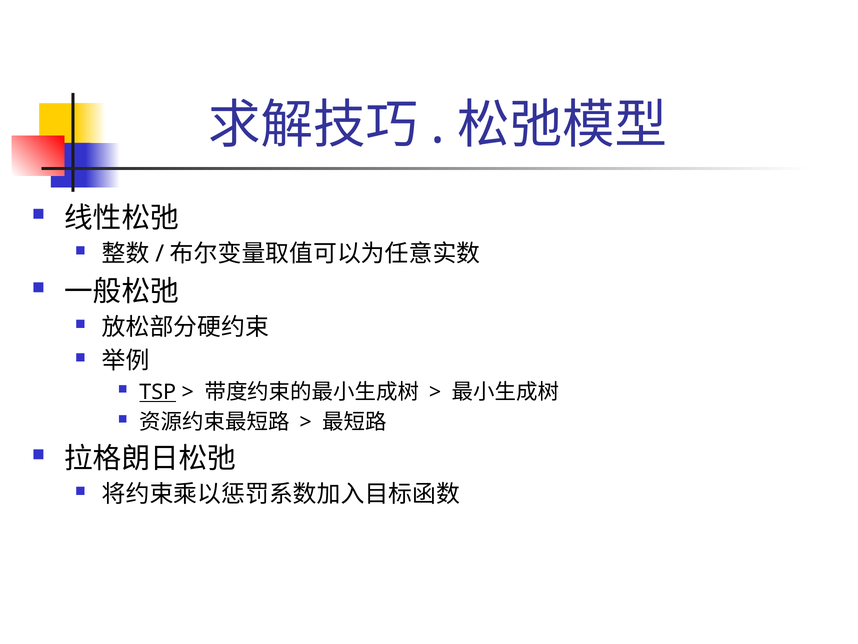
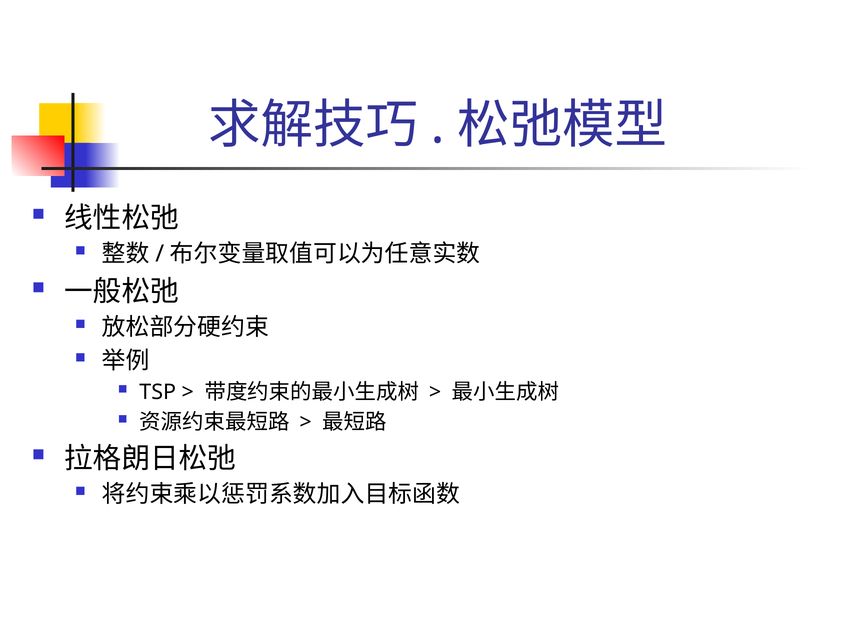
TSP underline: present -> none (158, 392)
